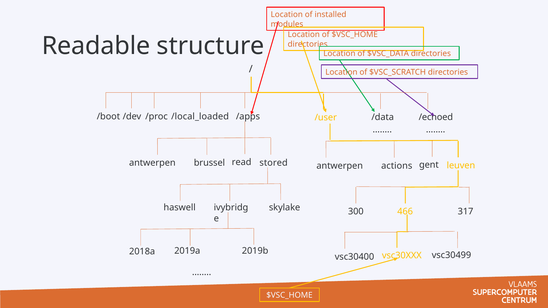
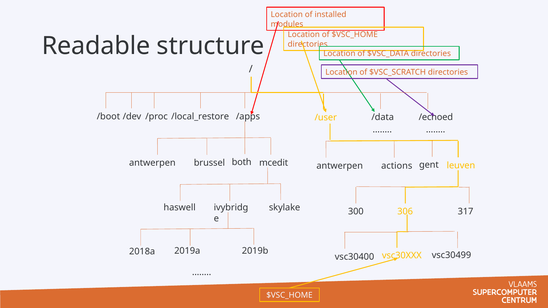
/local_loaded: /local_loaded -> /local_restore (200, 117)
read: read -> both (242, 162)
stored: stored -> mcedit (274, 163)
466: 466 -> 306 (405, 212)
